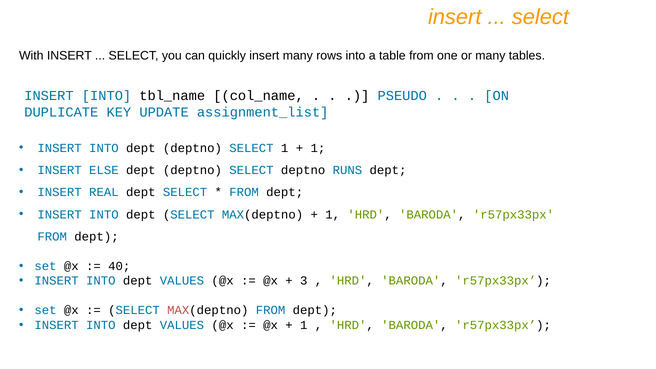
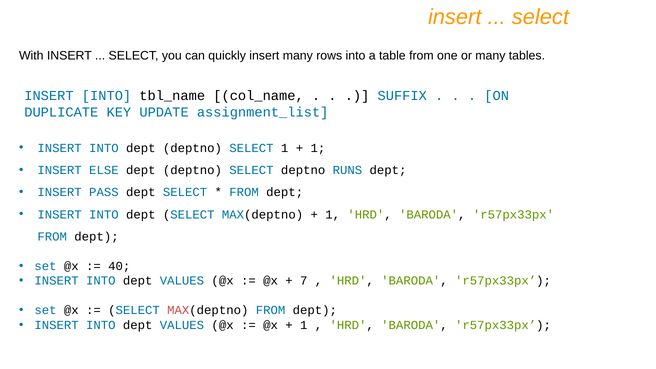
PSEUDO: PSEUDO -> SUFFIX (402, 96)
REAL: REAL -> PASS (104, 192)
3: 3 -> 7 (304, 281)
